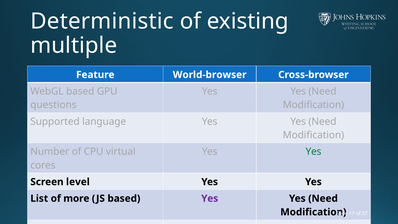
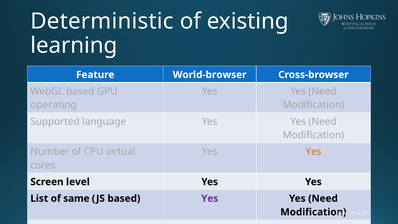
multiple: multiple -> learning (74, 45)
questions: questions -> operating (53, 105)
Yes colour: green -> orange (313, 152)
more: more -> same (76, 198)
